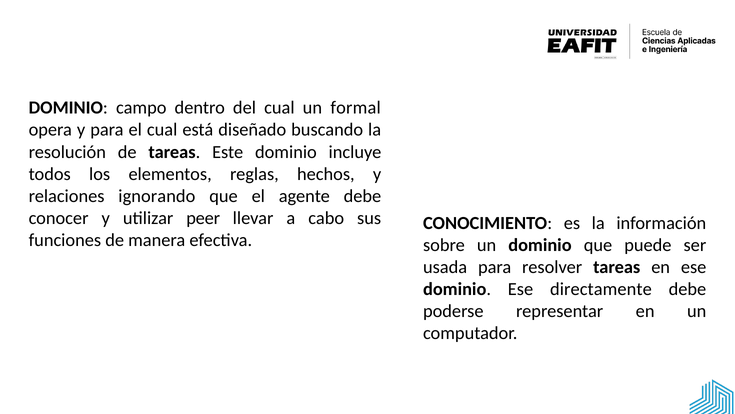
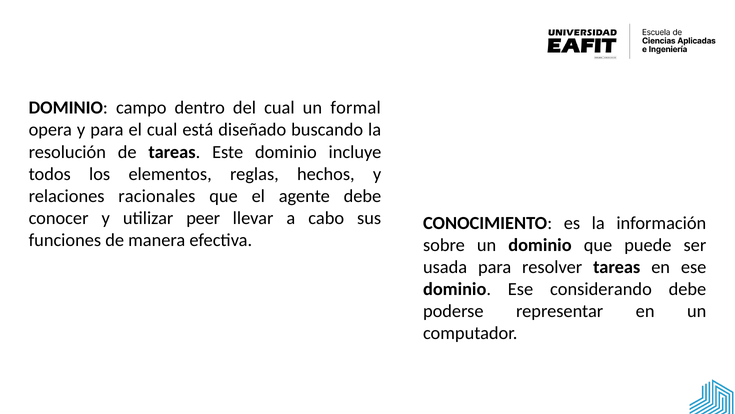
ignorando: ignorando -> racionales (157, 196)
directamente: directamente -> considerando (601, 289)
